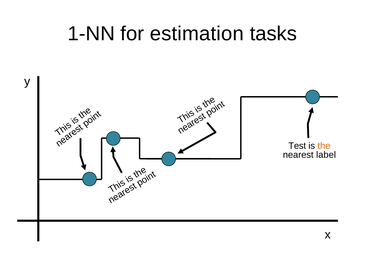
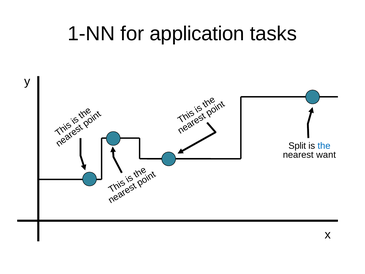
estimation: estimation -> application (197, 34)
Test: Test -> Split (297, 146)
the colour: orange -> blue (324, 146)
label: label -> want (326, 155)
